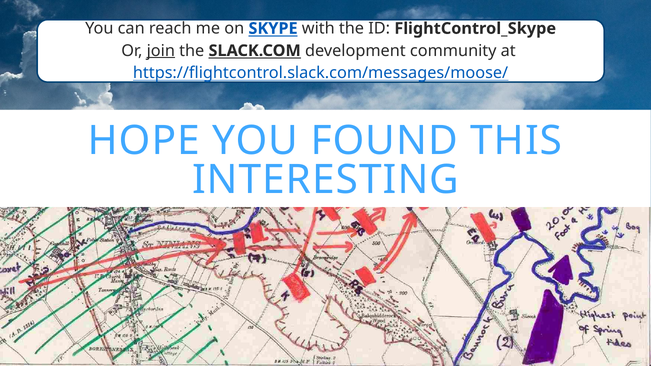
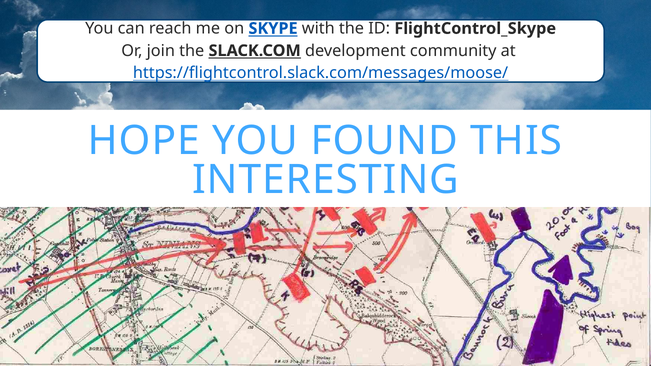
join underline: present -> none (161, 51)
